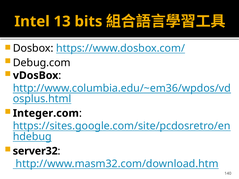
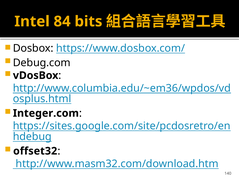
13: 13 -> 84 (62, 21)
server32: server32 -> offset32 (35, 151)
